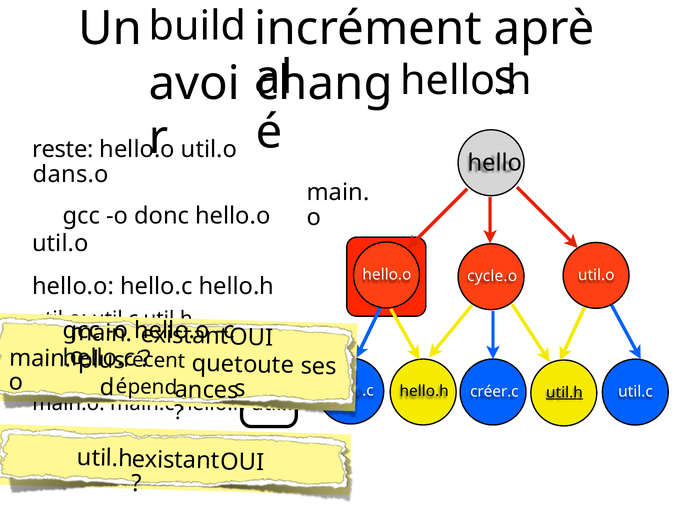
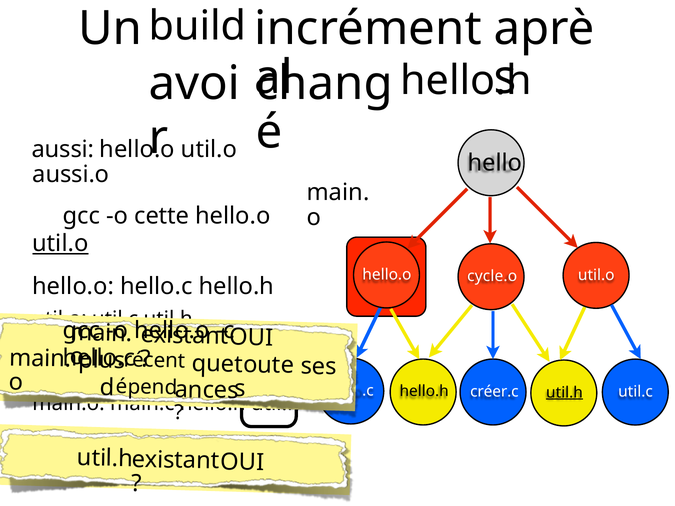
reste: reste -> aussi (63, 150)
dans.o: dans.o -> aussi.o (71, 175)
donc: donc -> cette (162, 216)
util.o underline: none -> present (60, 244)
